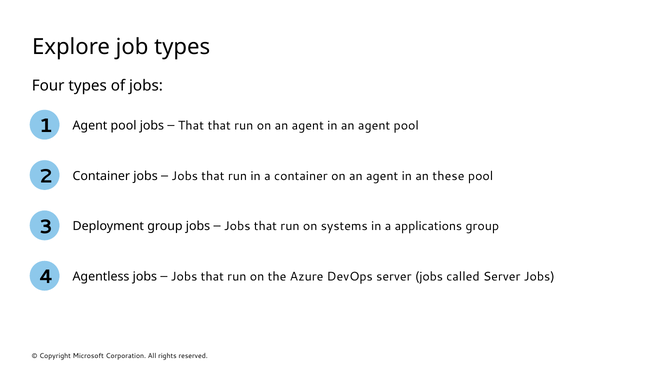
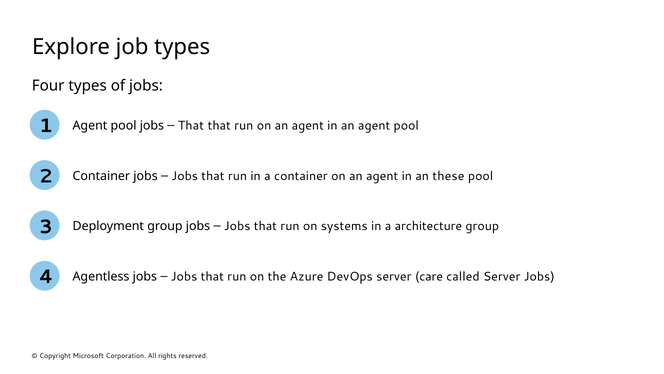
applications: applications -> architecture (428, 226)
DevOps server jobs: jobs -> care (429, 276)
